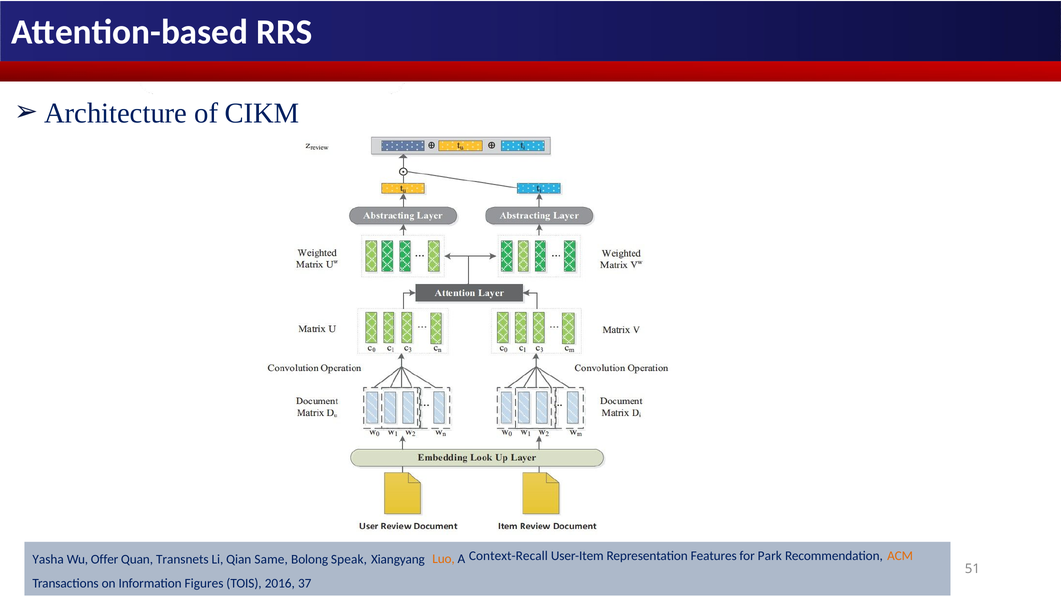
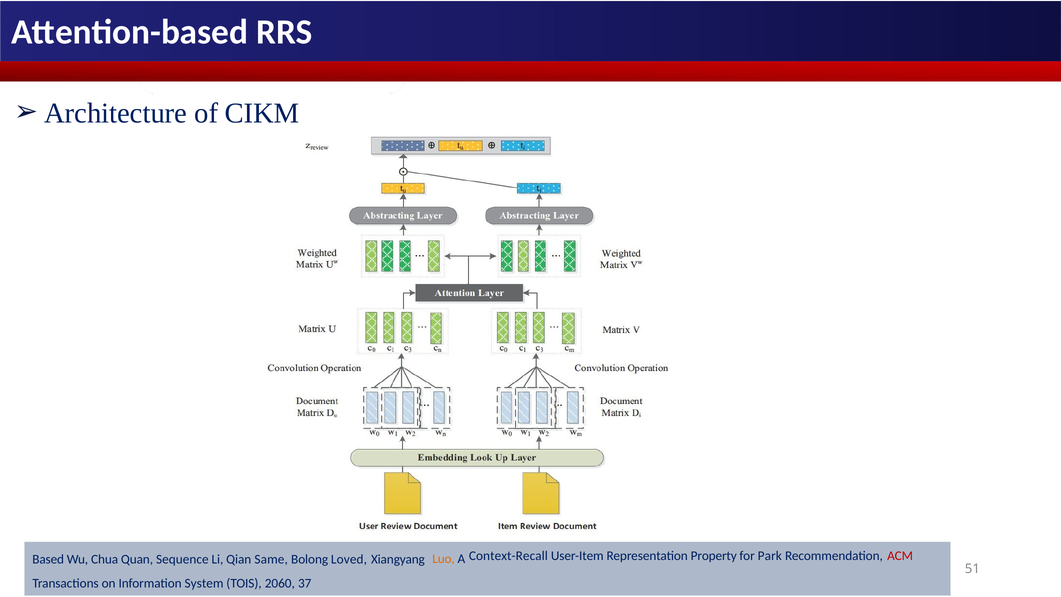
Features: Features -> Property (714, 556)
ACM colour: orange -> red (900, 556)
Yasha: Yasha -> Based (48, 559)
Offer: Offer -> Chua (105, 559)
Transnets: Transnets -> Sequence (182, 559)
Speak: Speak -> Loved (349, 559)
Figures: Figures -> System (204, 583)
2016: 2016 -> 2060 (280, 583)
